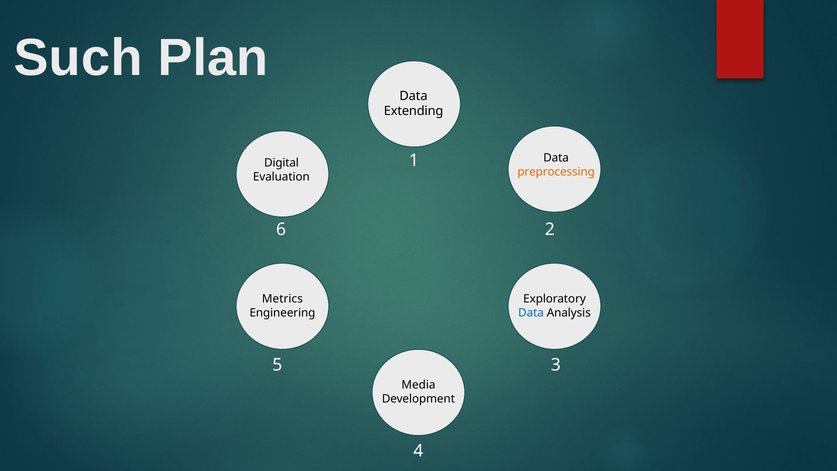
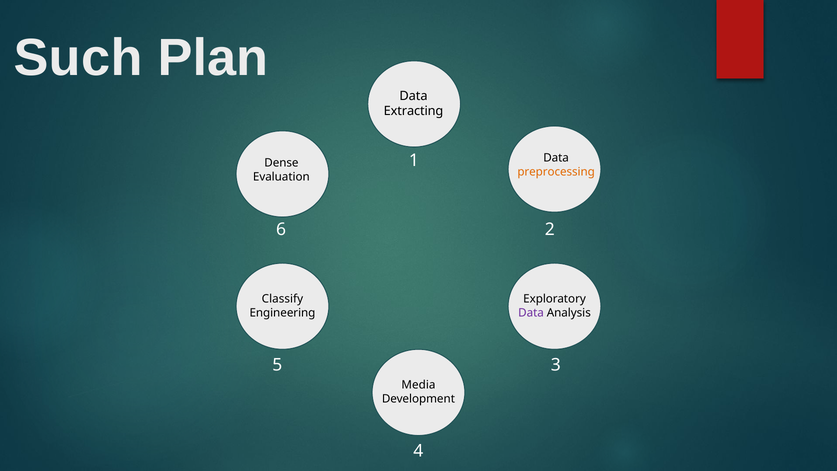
Extending: Extending -> Extracting (414, 111)
Digital: Digital -> Dense (281, 163)
Metrics: Metrics -> Classify (282, 299)
Data colour: blue -> purple (531, 313)
